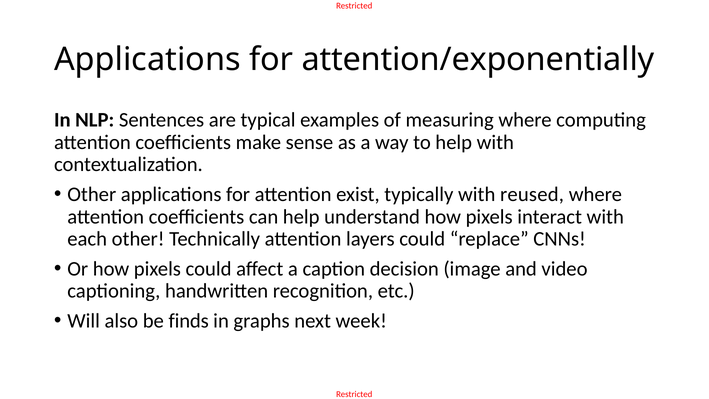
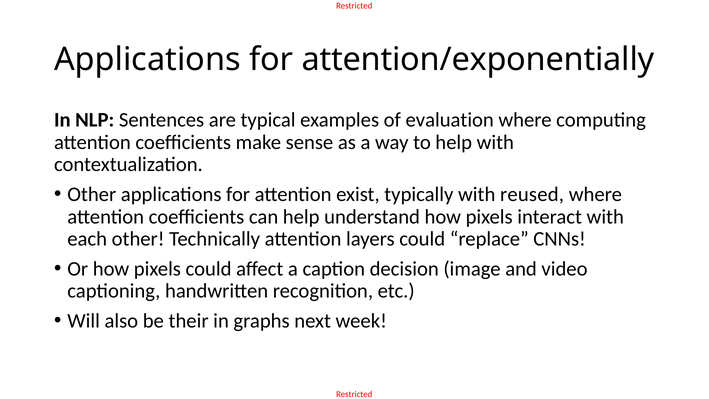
measuring: measuring -> evaluation (450, 120)
finds: finds -> their (189, 321)
